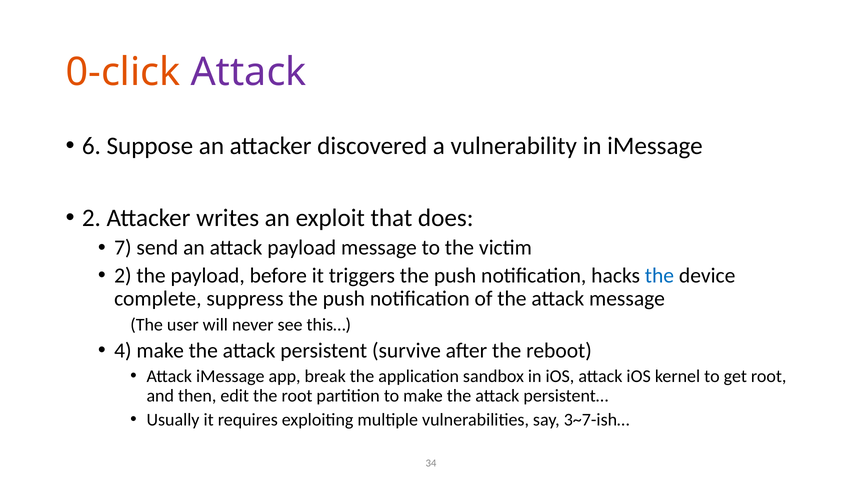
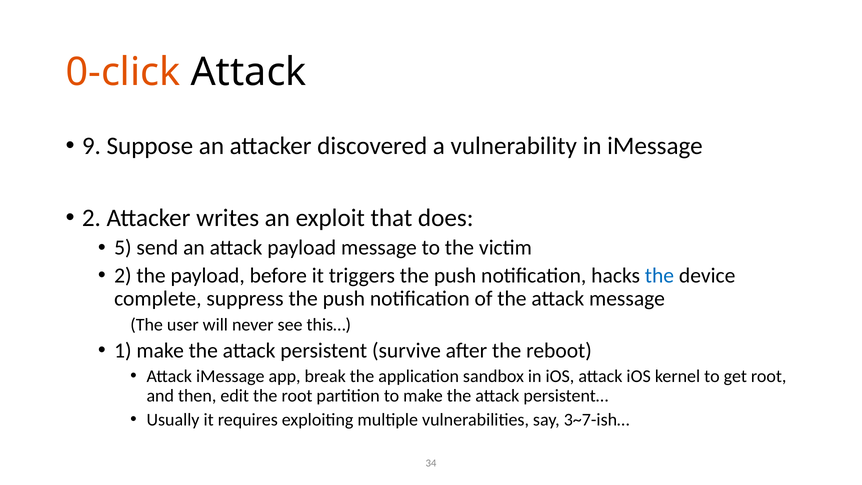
Attack colour: purple -> black (249, 72)
6: 6 -> 9 (91, 146)
7: 7 -> 5 (123, 248)
4: 4 -> 1 (123, 350)
